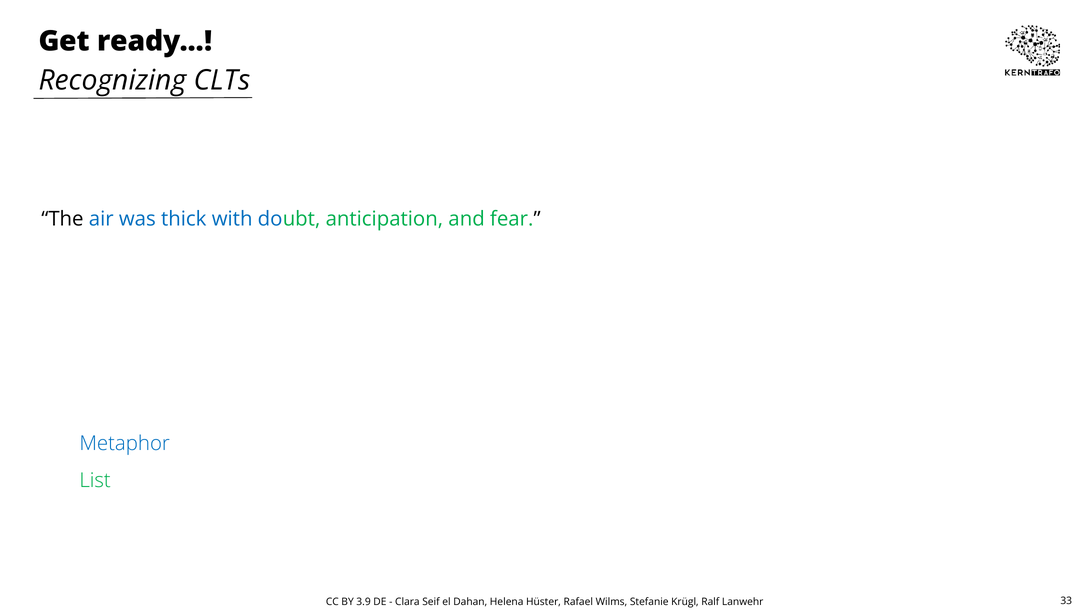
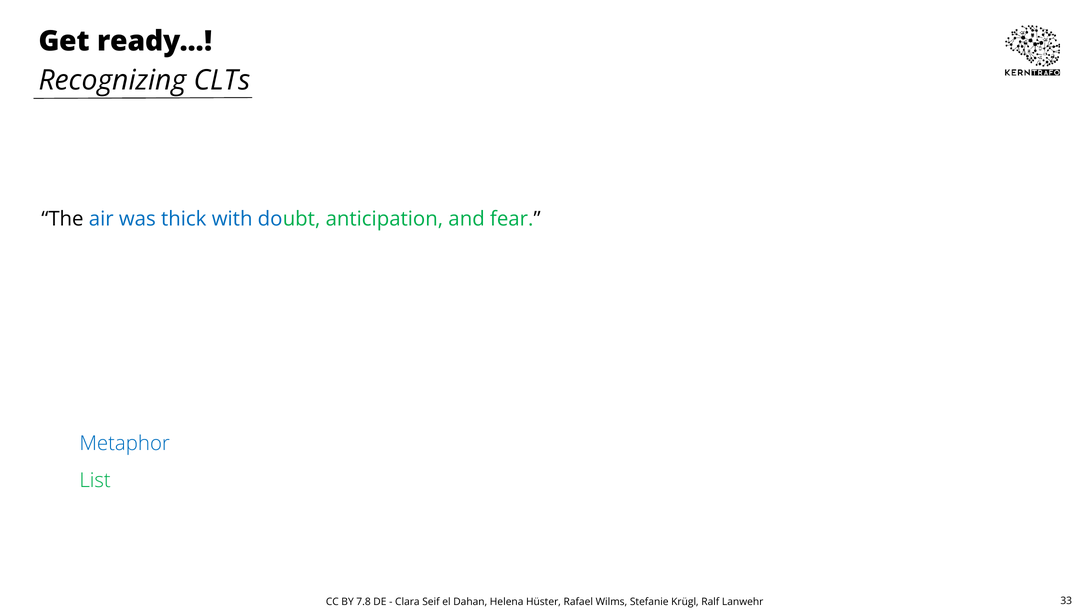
3.9: 3.9 -> 7.8 (364, 601)
